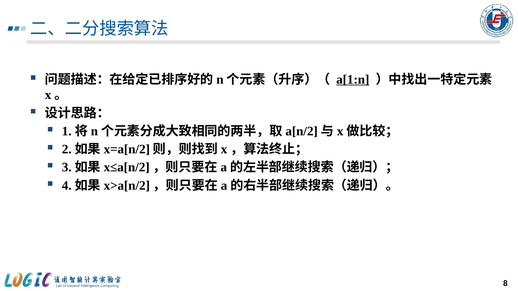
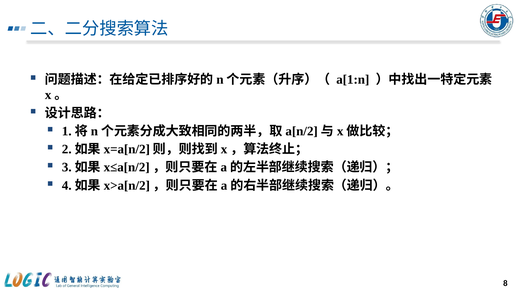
a[1:n underline: present -> none (353, 80)
